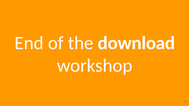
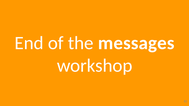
download: download -> messages (136, 43)
